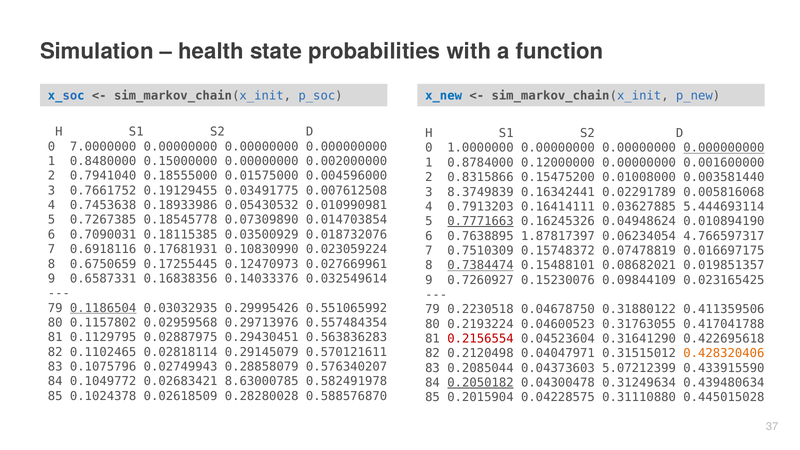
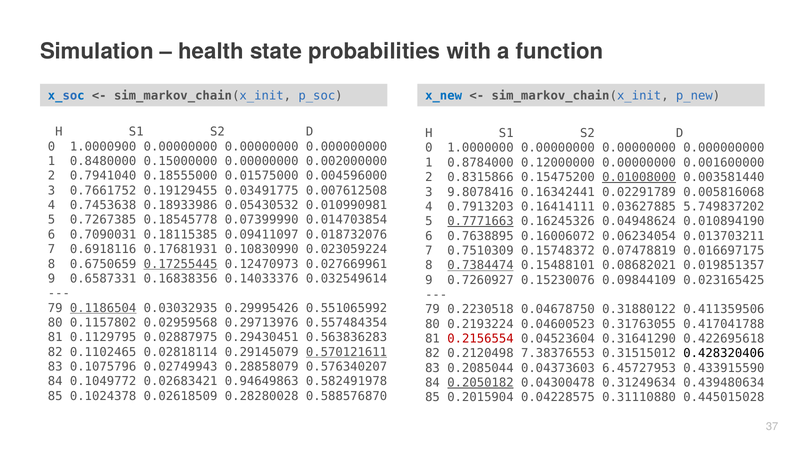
7.0000000: 7.0000000 -> 1.0000900 (103, 147)
0.000000000 underline: present -> none (724, 148)
0.01008000 underline: none -> present (639, 177)
8.3749839: 8.3749839 -> 9.8078416 (480, 192)
5.444693114: 5.444693114 -> 5.749837202 (724, 207)
0.07309890: 0.07309890 -> 0.07399990 (262, 220)
0.03500929: 0.03500929 -> 0.09411097 (262, 235)
1.87817397: 1.87817397 -> 0.16006072 (558, 236)
4.766597317: 4.766597317 -> 0.013703211 (724, 236)
0.17255445 underline: none -> present (181, 264)
0.570121611 underline: none -> present (347, 352)
0.04047971: 0.04047971 -> 7.38376553 (558, 353)
0.428320406 colour: orange -> black (724, 353)
5.07212399: 5.07212399 -> 6.45727953 (639, 368)
8.63000785: 8.63000785 -> 0.94649863 (262, 381)
